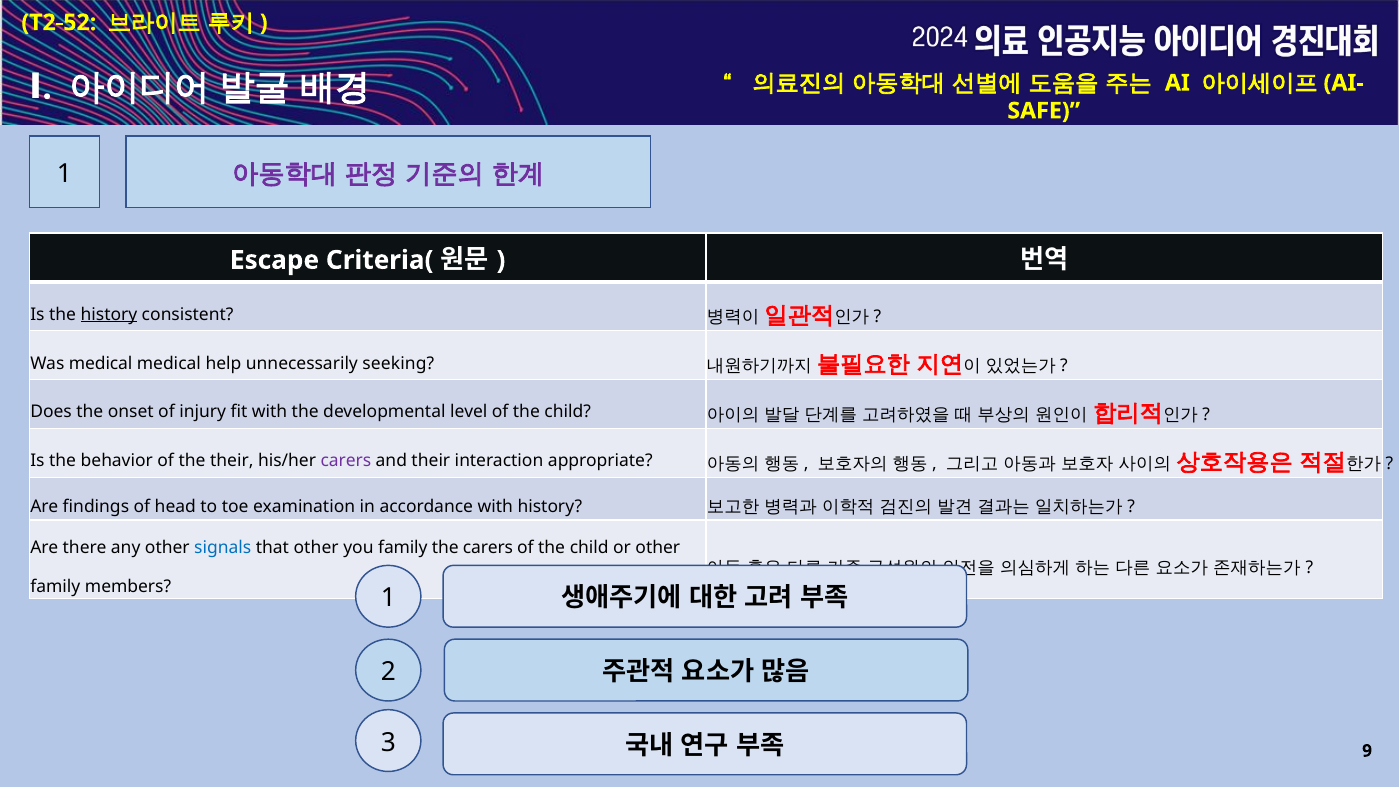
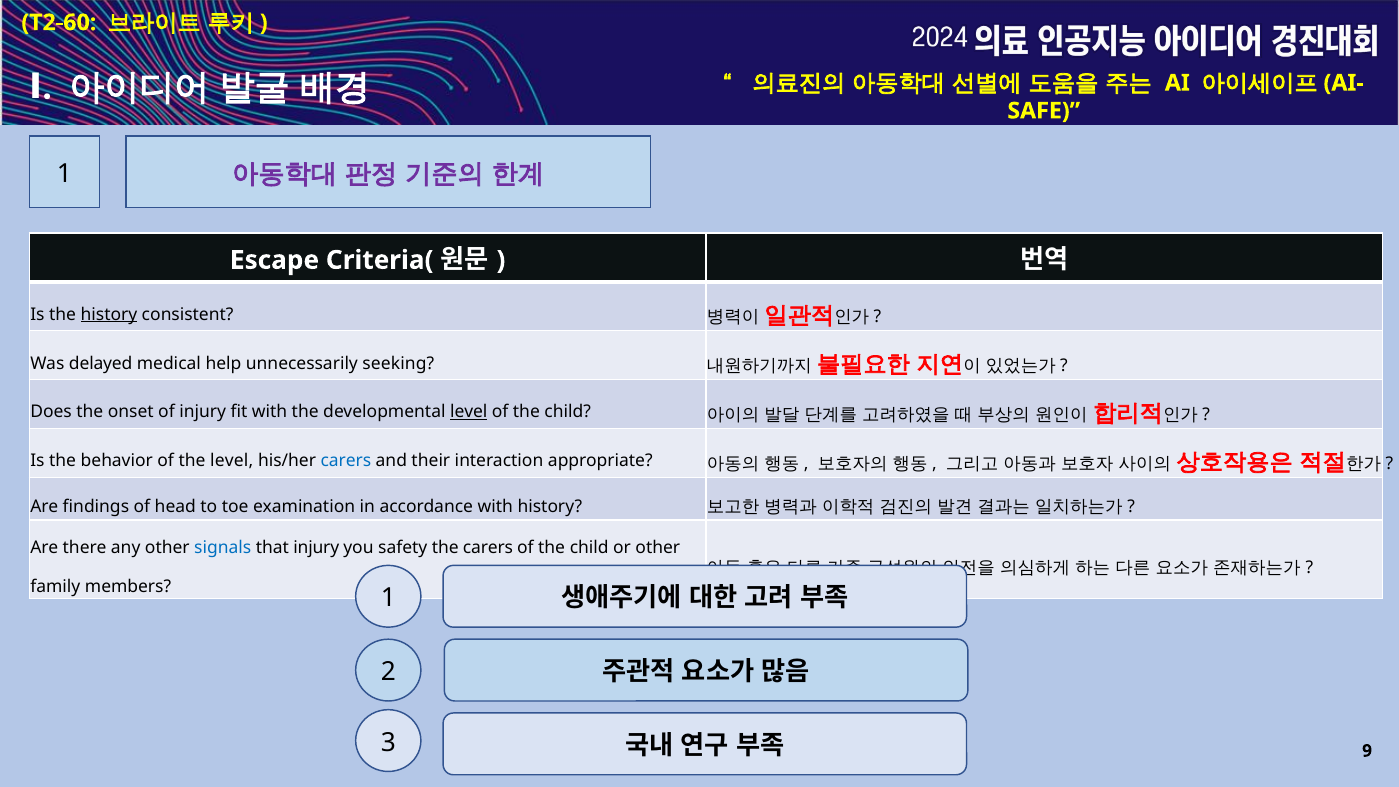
T2-52: T2-52 -> T2-60 (59, 23)
Was medical: medical -> delayed (101, 363)
level underline: none -> present (469, 412)
the their: their -> level (232, 461)
carers colour: purple -> blue (346, 461)
that other: other -> injury (316, 548)
you family: family -> safety (403, 548)
